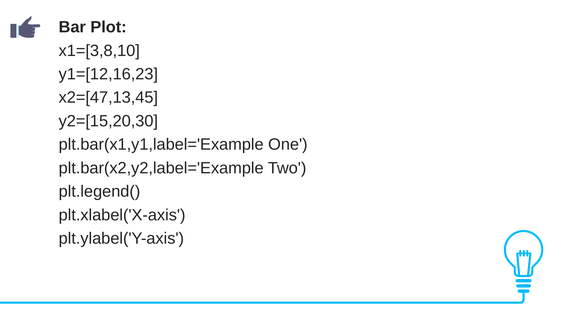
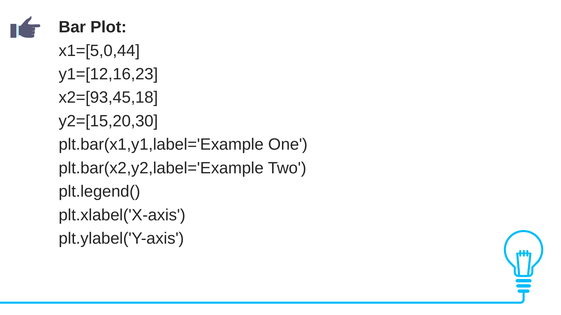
x1=[3,8,10: x1=[3,8,10 -> x1=[5,0,44 (99, 51)
x2=[47,13,45: x2=[47,13,45 -> x2=[93,45,18 (108, 98)
